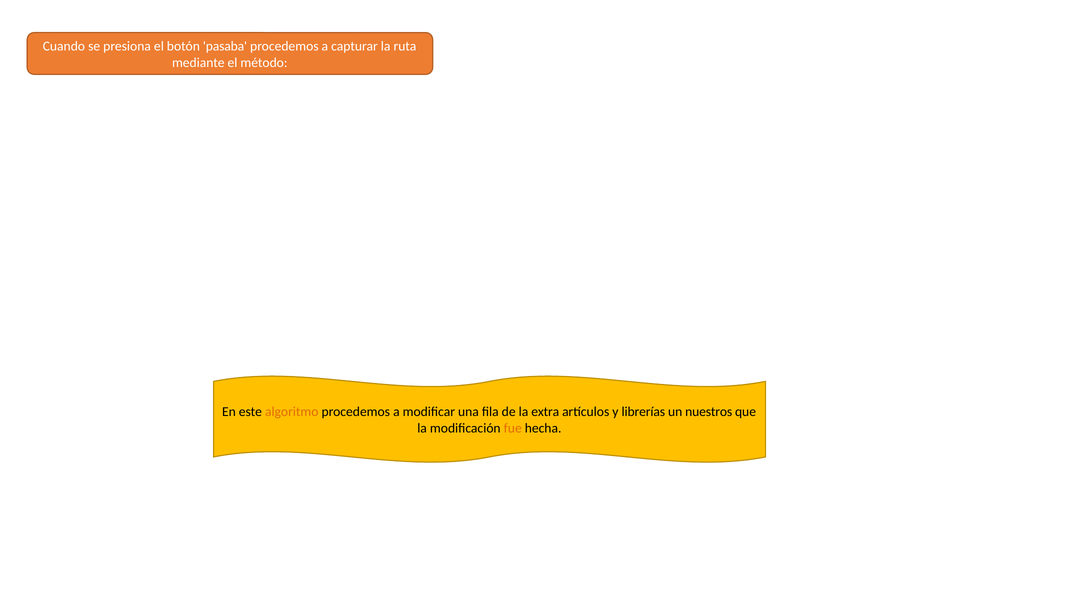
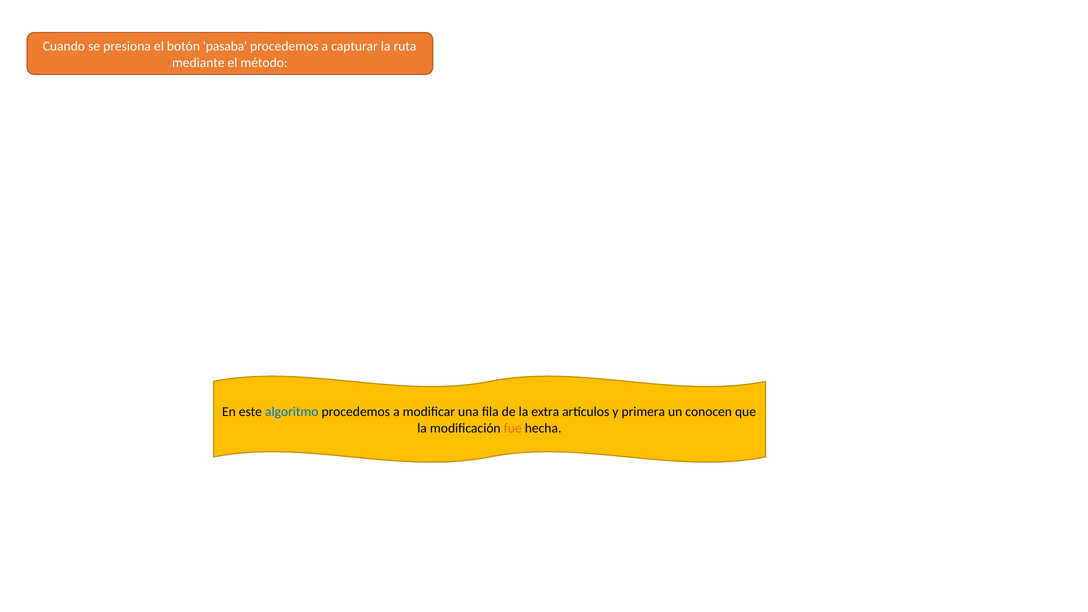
algoritmo colour: orange -> blue (292, 412)
librerías: librerías -> primera (643, 412)
nuestros: nuestros -> conocen (709, 412)
